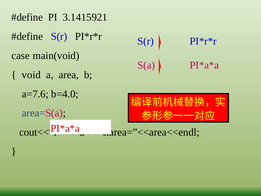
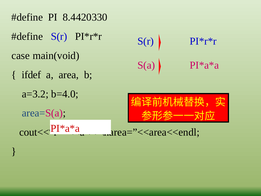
3.1415921: 3.1415921 -> 8.4420330 (85, 17)
void: void -> ifdef (31, 75)
a=7.6: a=7.6 -> a=3.2 (35, 94)
